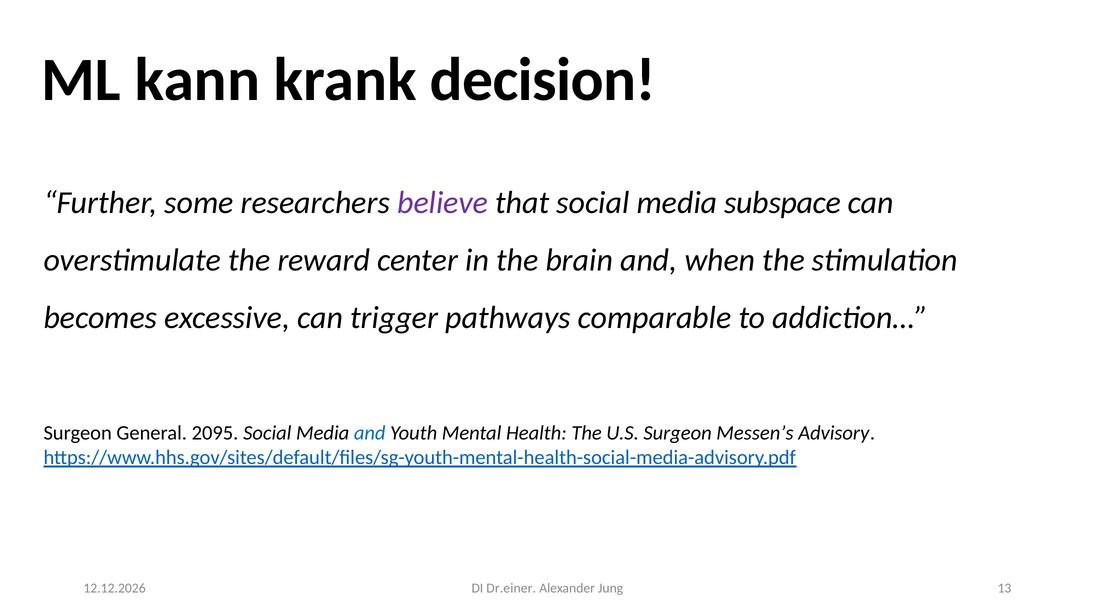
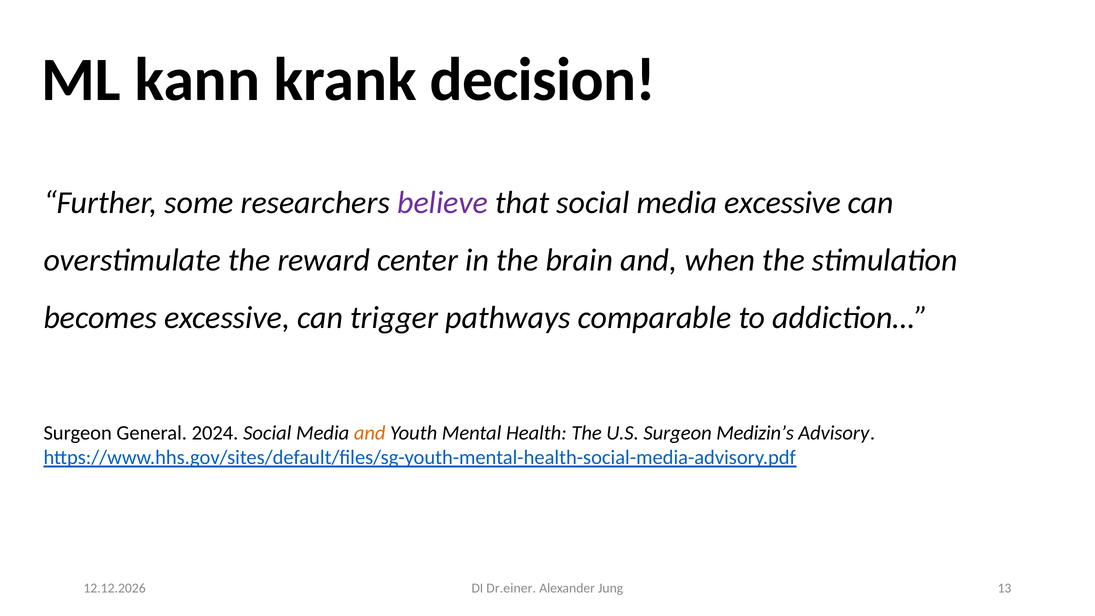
media subspace: subspace -> excessive (783, 203)
2095: 2095 -> 2024 (215, 433)
and colour: blue -> orange (370, 433)
Messen’s: Messen’s -> Medizin’s (755, 433)
